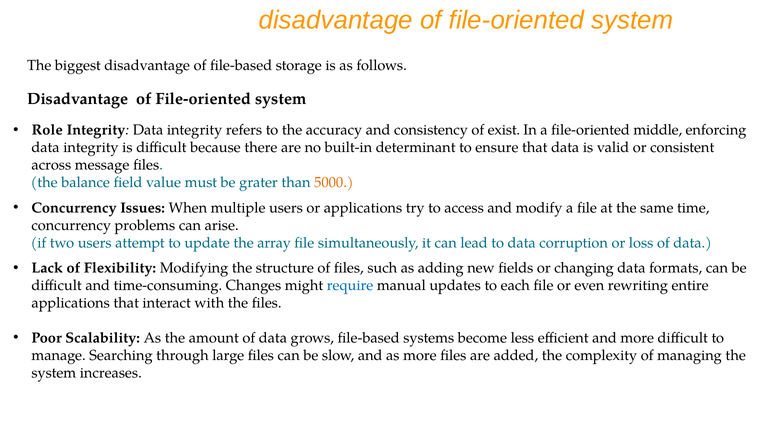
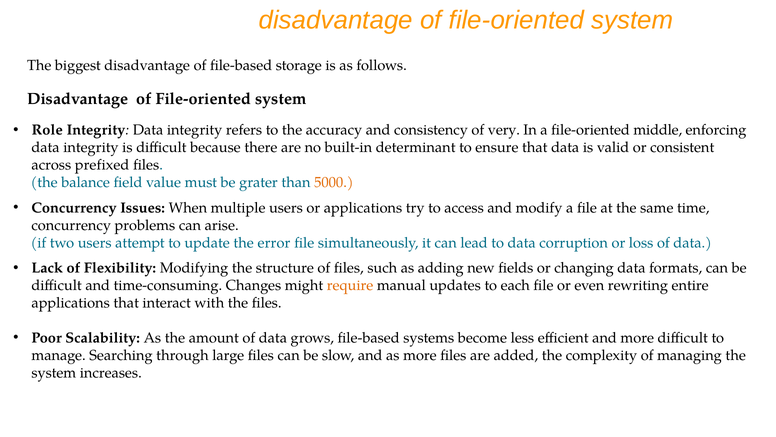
exist: exist -> very (504, 130)
message: message -> prefixed (102, 165)
array: array -> error (274, 243)
require colour: blue -> orange (350, 285)
